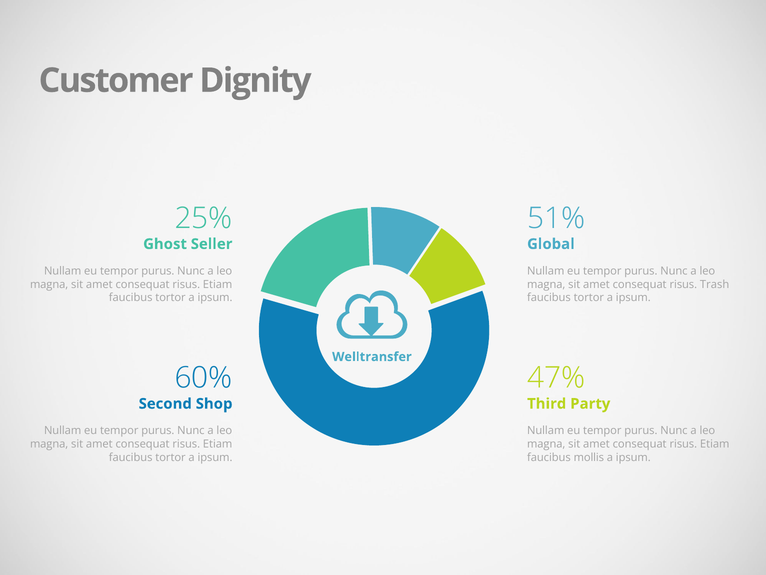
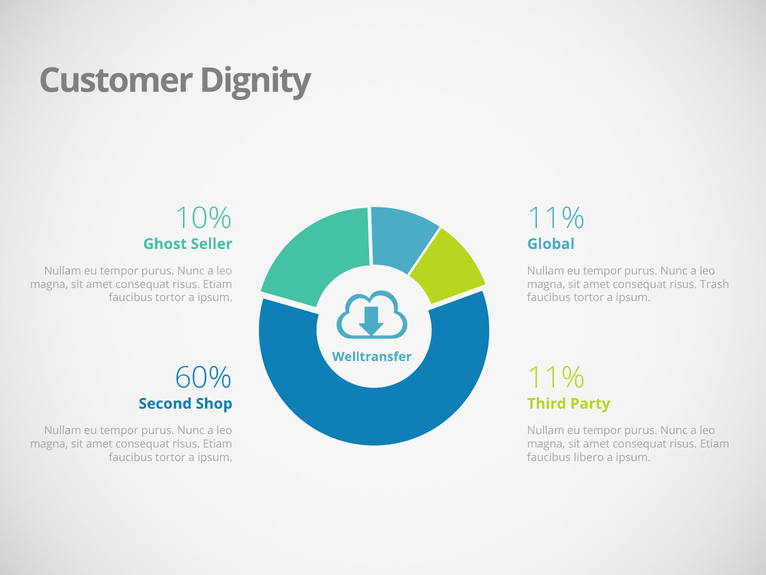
25%: 25% -> 10% (204, 218)
51%: 51% -> 11% (556, 218)
47%: 47% -> 11% (556, 378)
mollis: mollis -> libero (589, 457)
